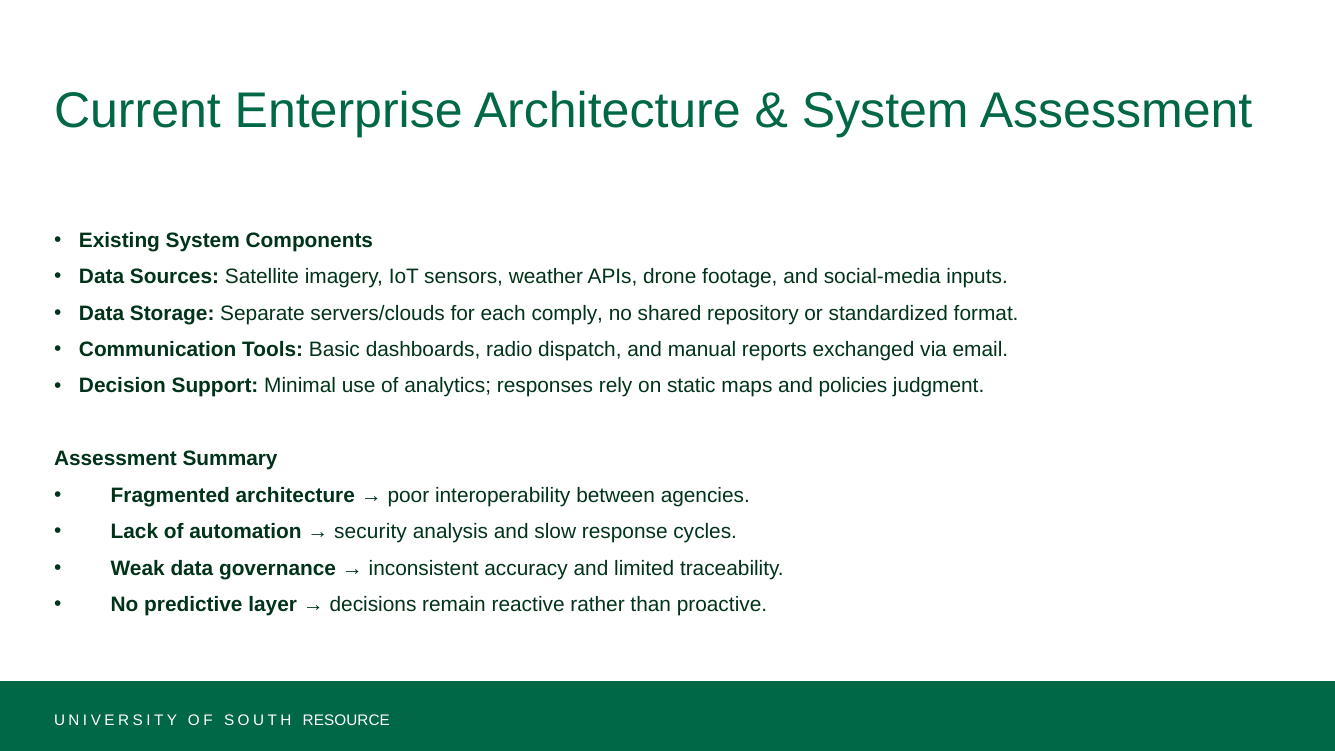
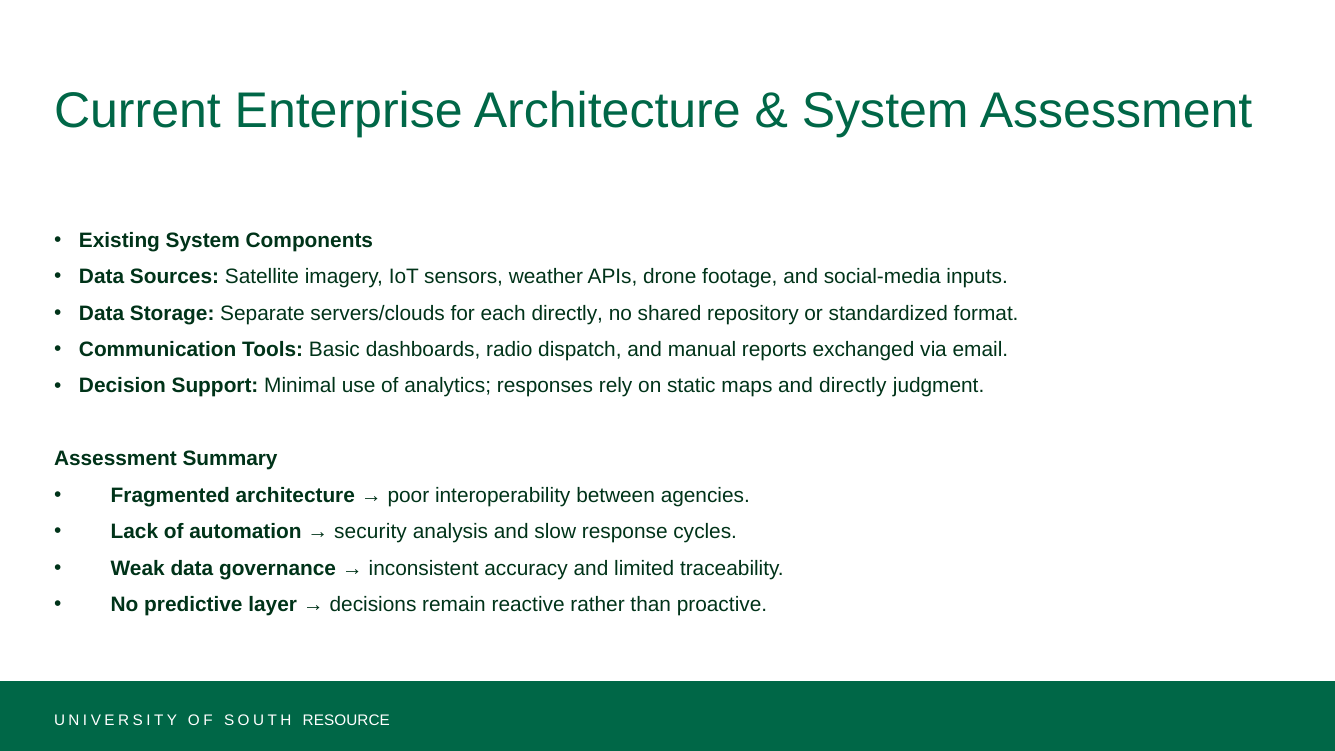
each comply: comply -> directly (567, 313)
and policies: policies -> directly (853, 386)
